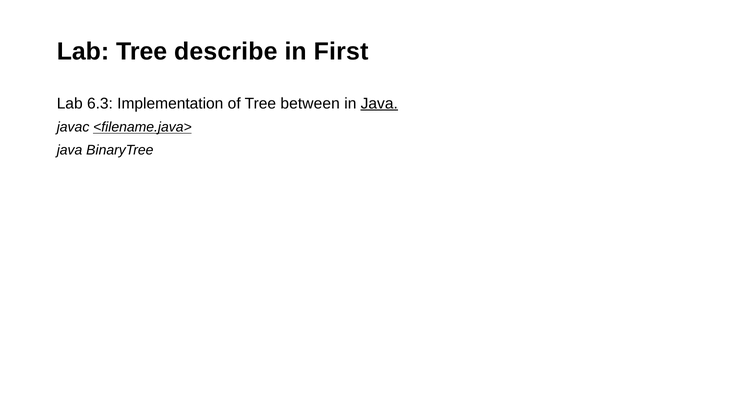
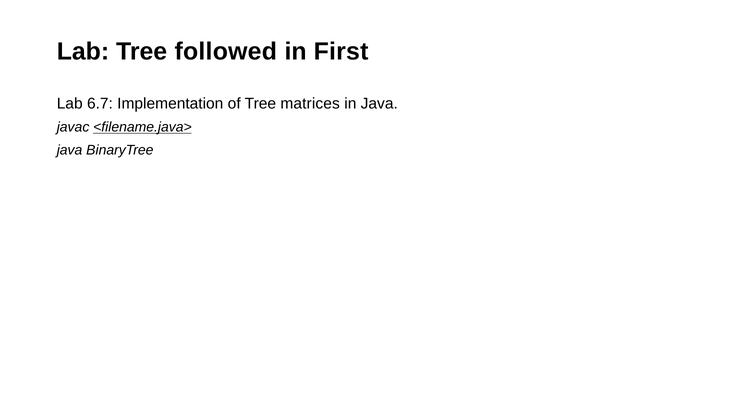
describe: describe -> followed (226, 52)
6.3: 6.3 -> 6.7 (100, 104)
between: between -> matrices (310, 104)
Java underline: present -> none (379, 104)
